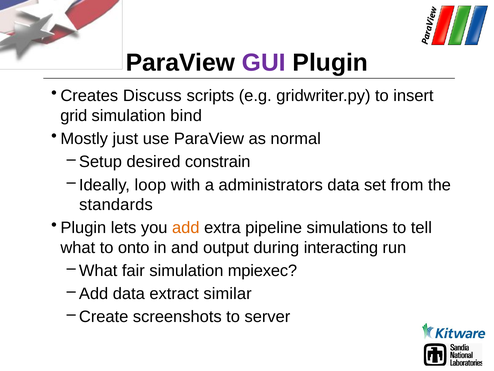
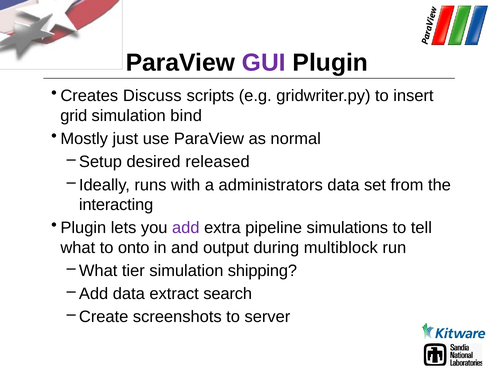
constrain: constrain -> released (218, 162)
loop: loop -> runs (150, 185)
standards: standards -> interacting (116, 204)
add colour: orange -> purple (186, 227)
interacting: interacting -> multiblock (341, 247)
fair: fair -> tier (133, 270)
mpiexec: mpiexec -> shipping (262, 270)
similar: similar -> search (228, 293)
